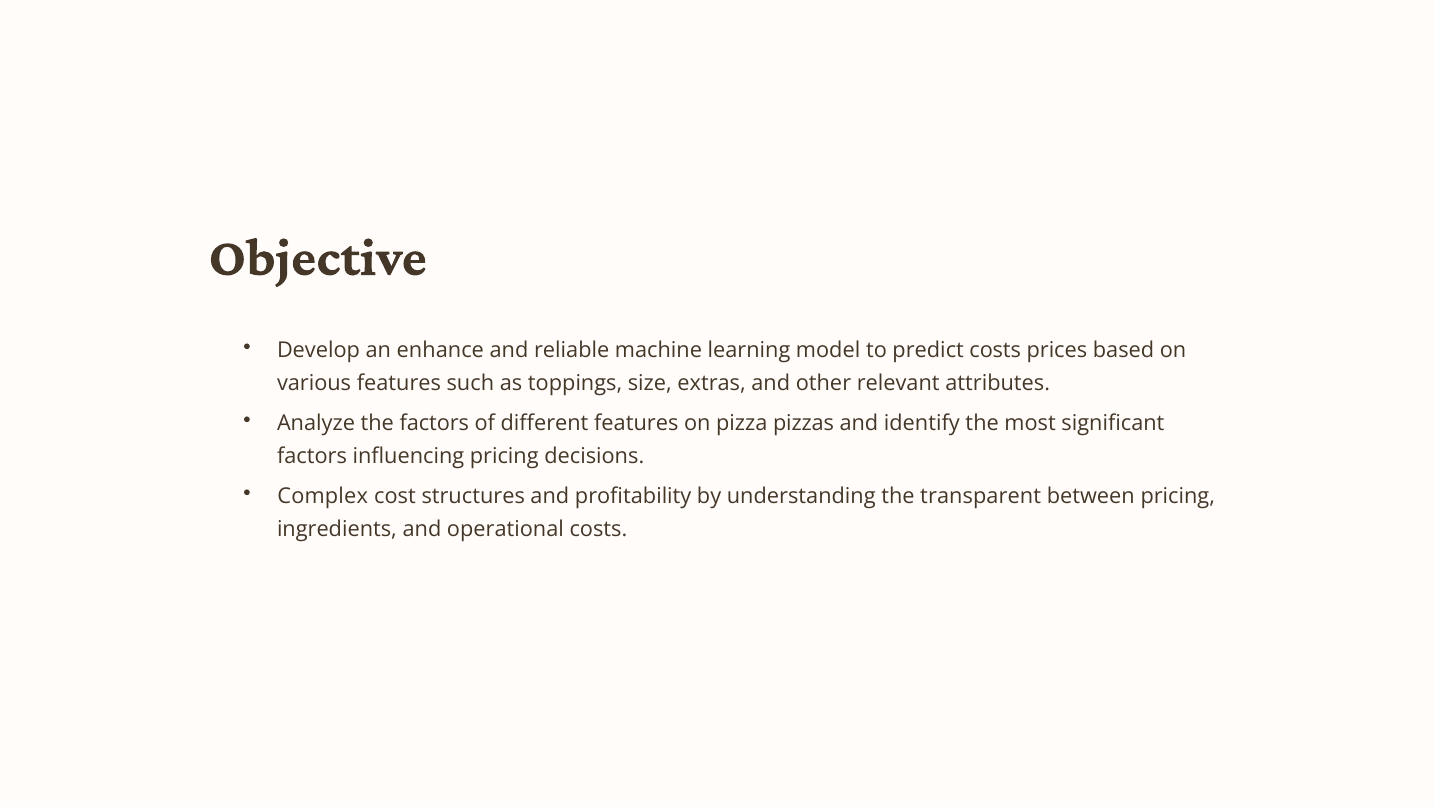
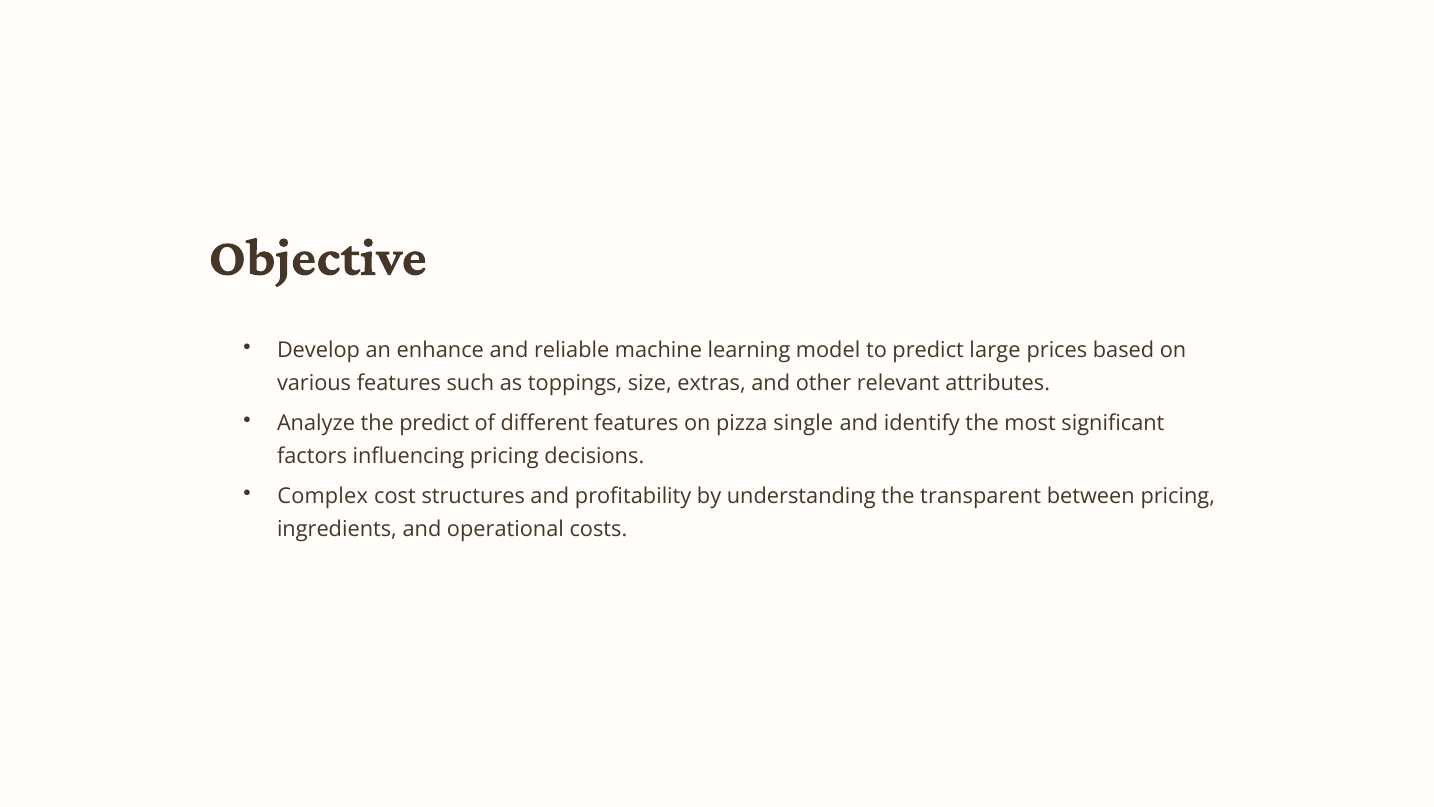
predict costs: costs -> large (995, 350)
the factors: factors -> predict (434, 423)
pizzas: pizzas -> single (803, 423)
